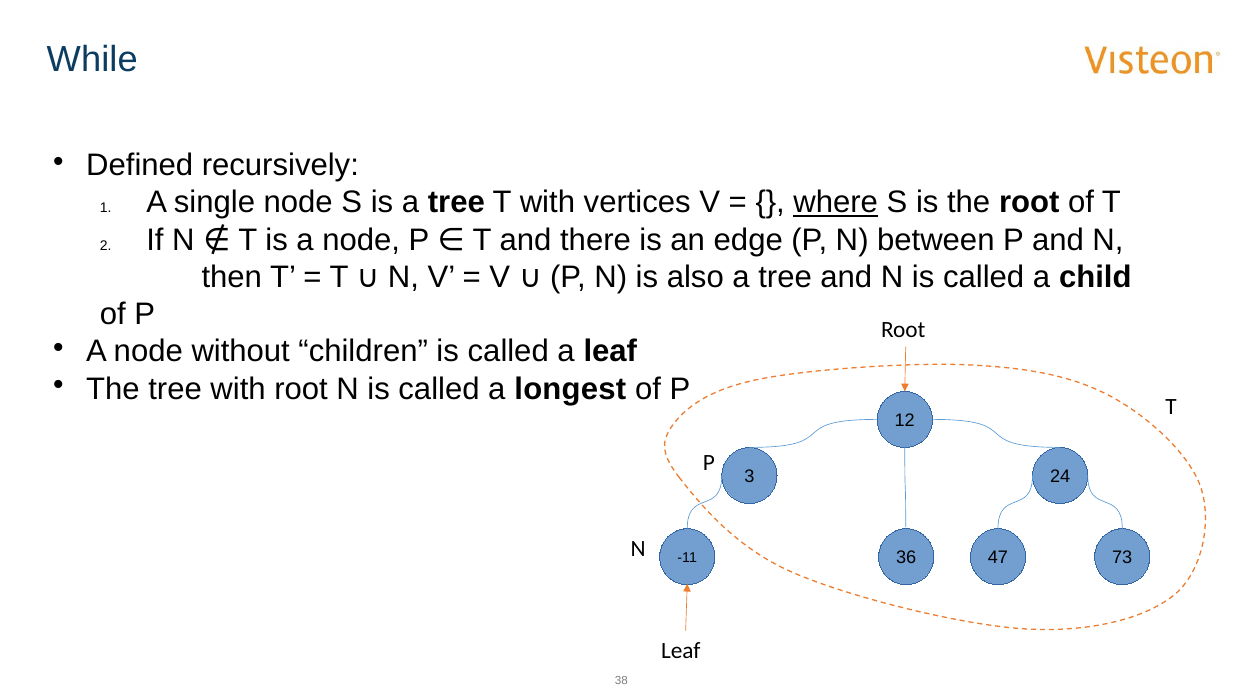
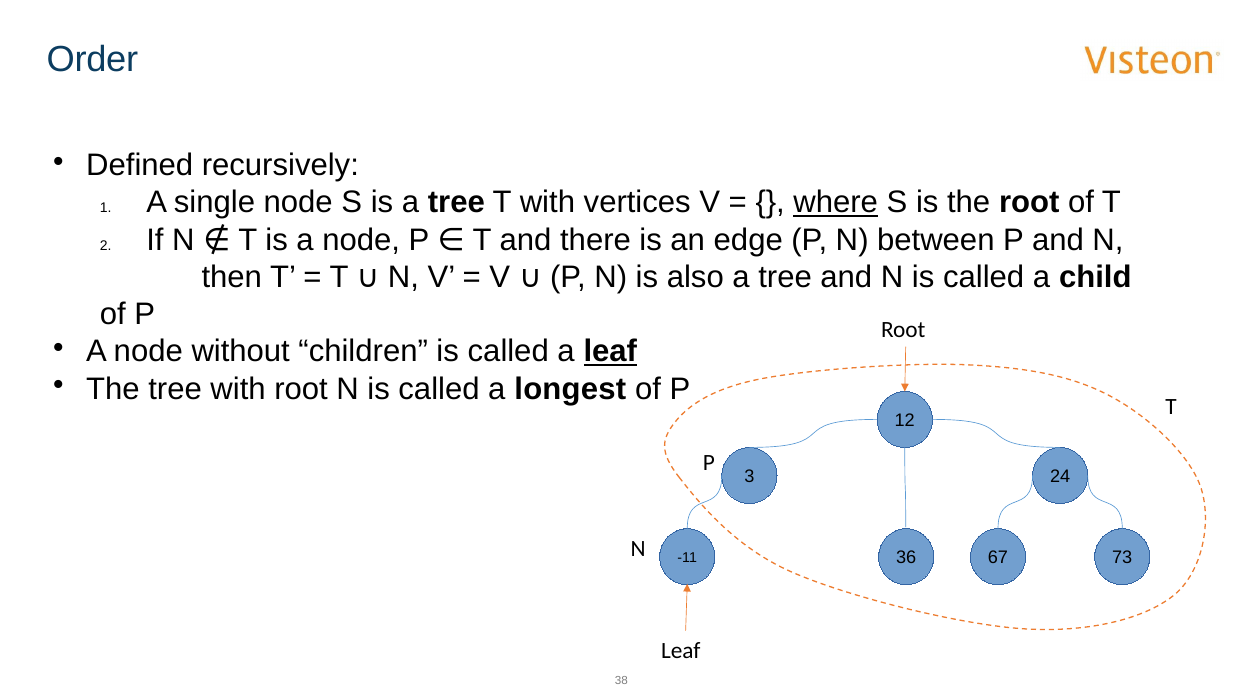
While: While -> Order (92, 60)
leaf underline: none -> present (610, 352)
47: 47 -> 67 (998, 558)
